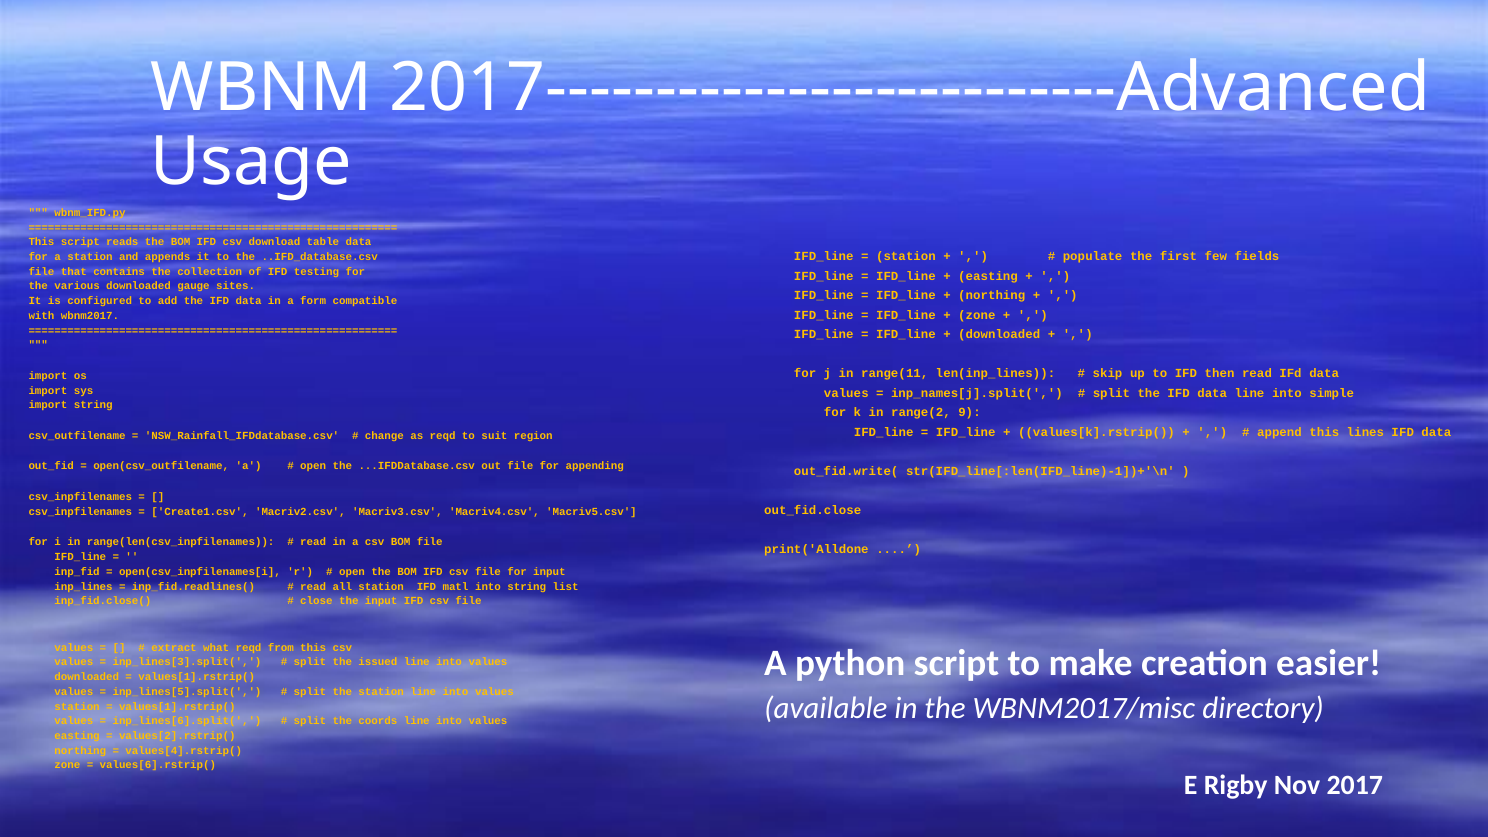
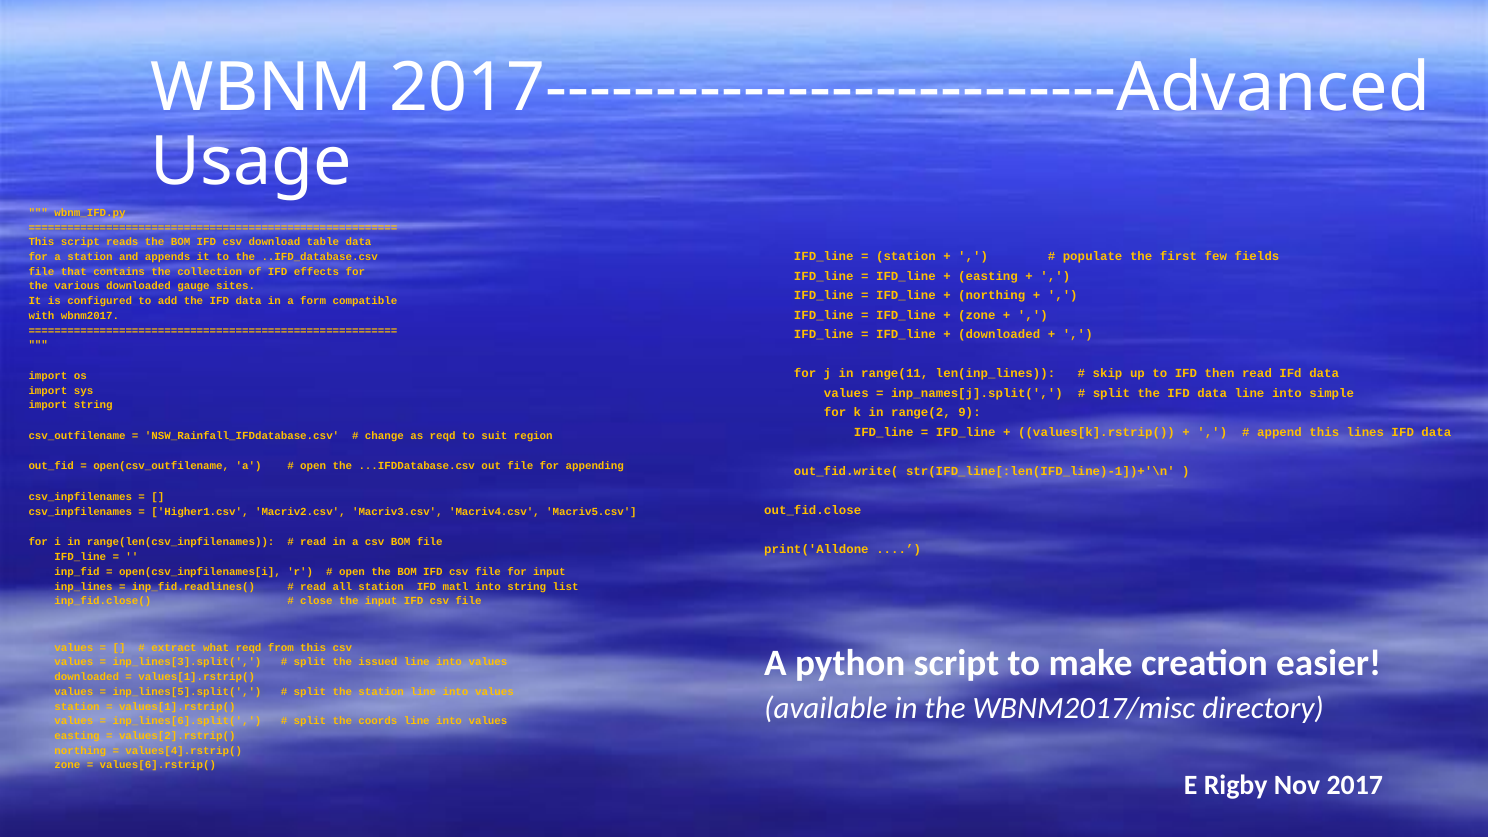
testing: testing -> effects (317, 272)
Create1.csv: Create1.csv -> Higher1.csv (200, 512)
